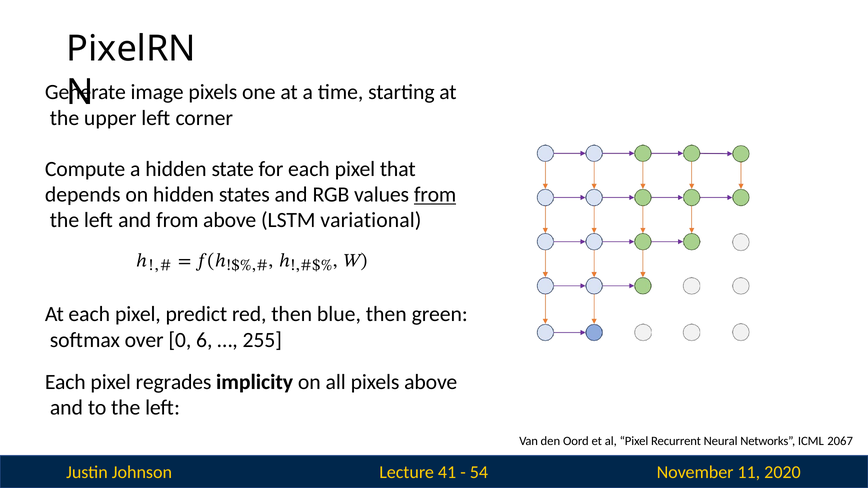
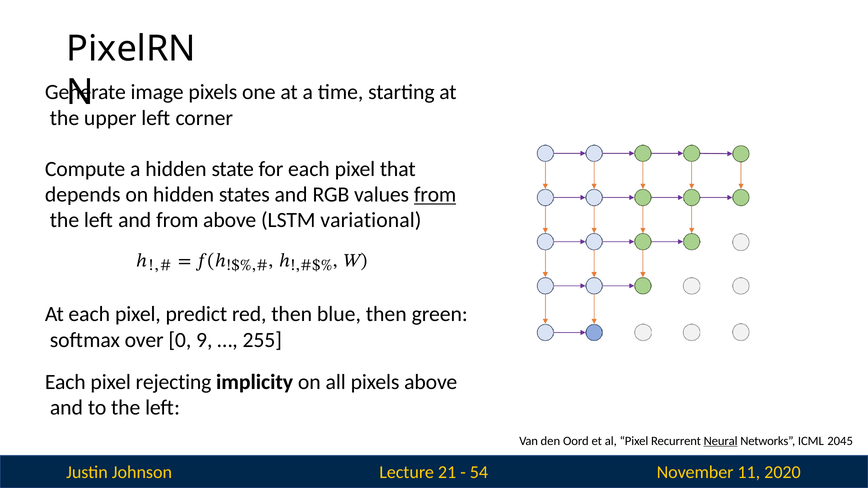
6: 6 -> 9 (204, 340)
regrades: regrades -> rejecting (174, 382)
Neural underline: none -> present (721, 441)
2067: 2067 -> 2045 (840, 441)
41: 41 -> 21 (447, 473)
